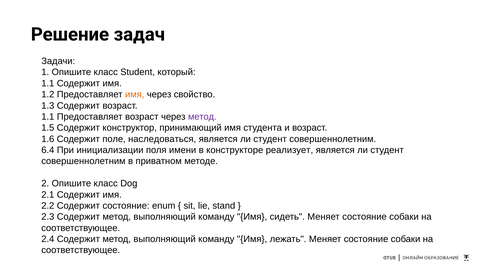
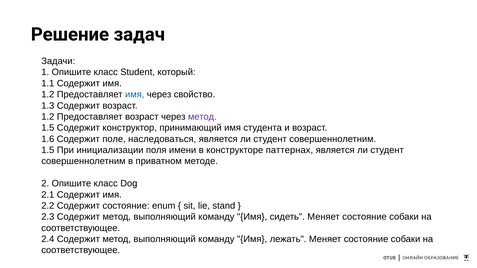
имя colour: orange -> blue (135, 95)
1.1: 1.1 -> 1.2 (48, 117)
6.4: 6.4 -> 1.5 (48, 150)
реализует: реализует -> паттернах (289, 150)
